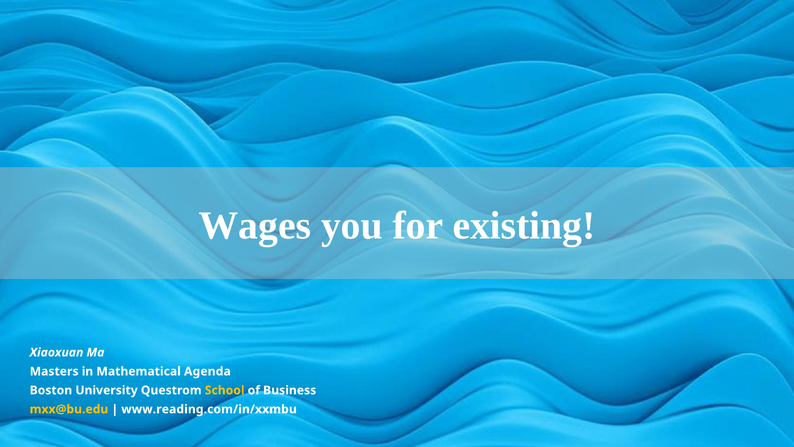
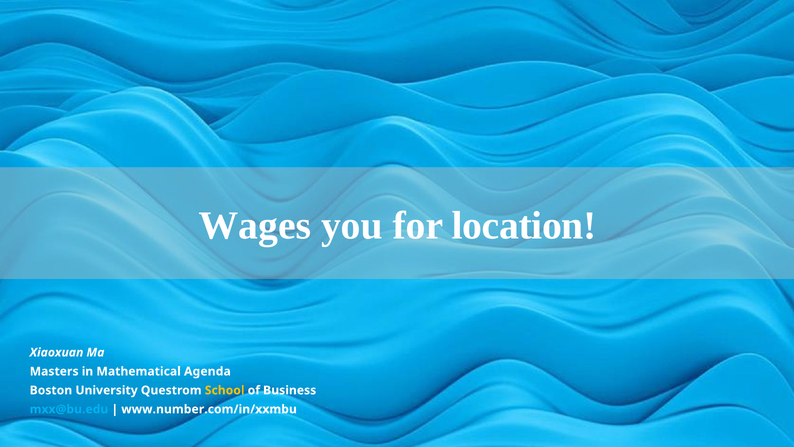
existing: existing -> location (524, 225)
mxx@bu.edu colour: yellow -> light blue (69, 409)
www.reading.com/in/xxmbu: www.reading.com/in/xxmbu -> www.number.com/in/xxmbu (209, 409)
